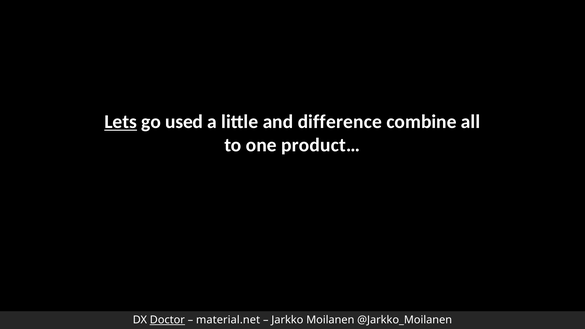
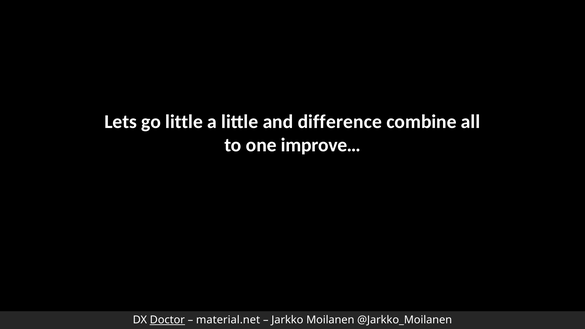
Lets underline: present -> none (121, 122)
go used: used -> little (184, 122)
product…: product… -> improve… (321, 145)
